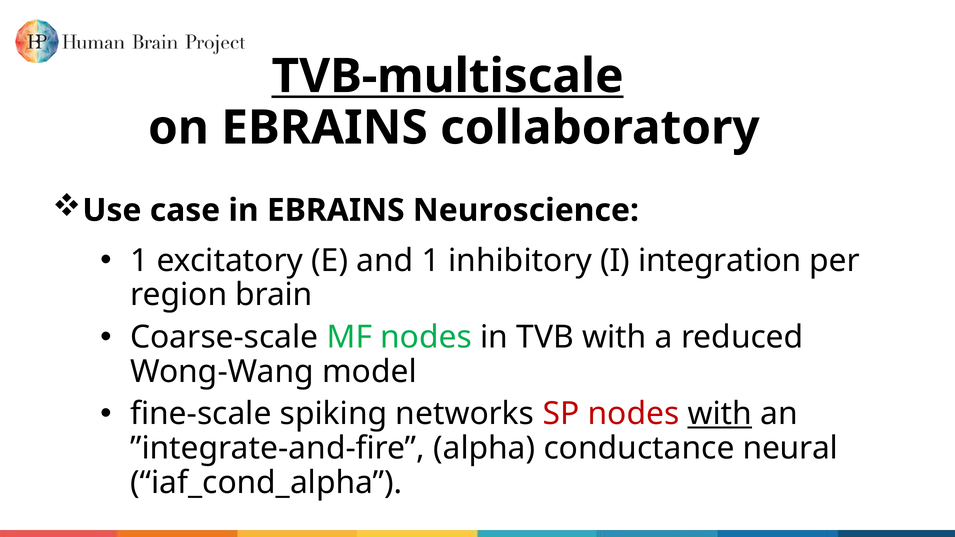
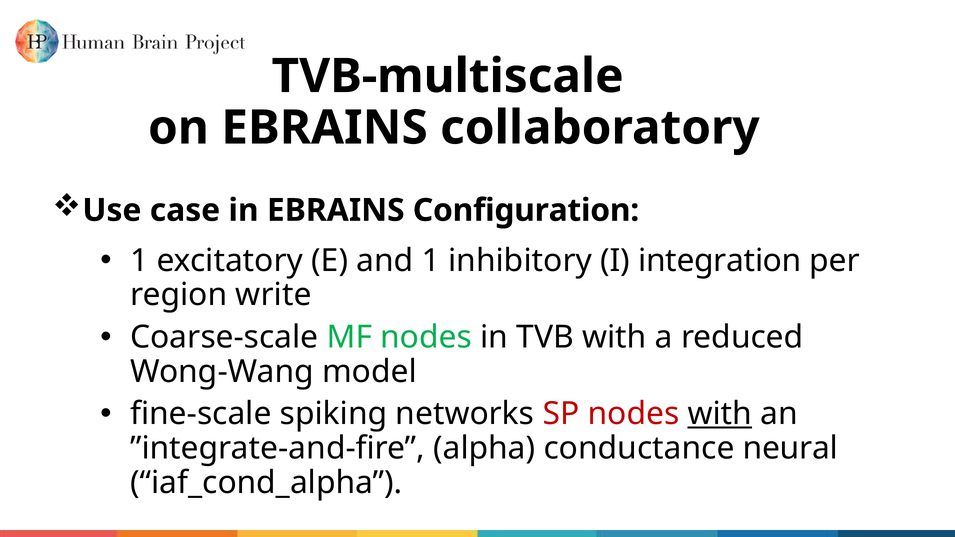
TVB-multiscale underline: present -> none (448, 76)
Neuroscience: Neuroscience -> Configuration (526, 210)
brain: brain -> write (274, 295)
